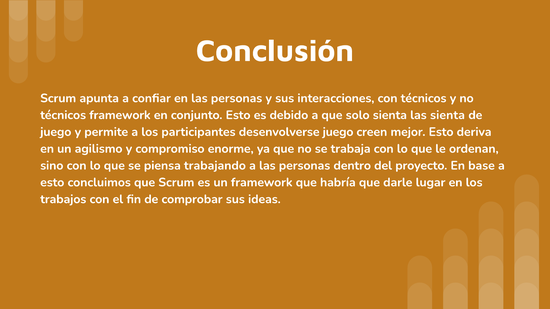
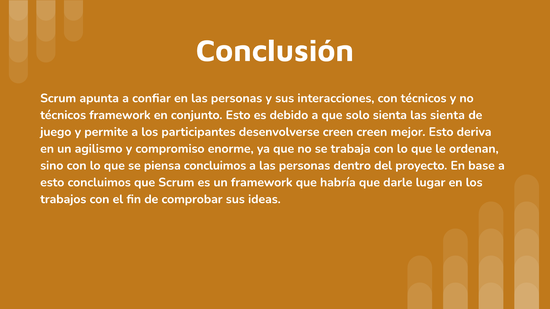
desenvolverse juego: juego -> creen (338, 132)
piensa trabajando: trabajando -> concluimos (215, 166)
